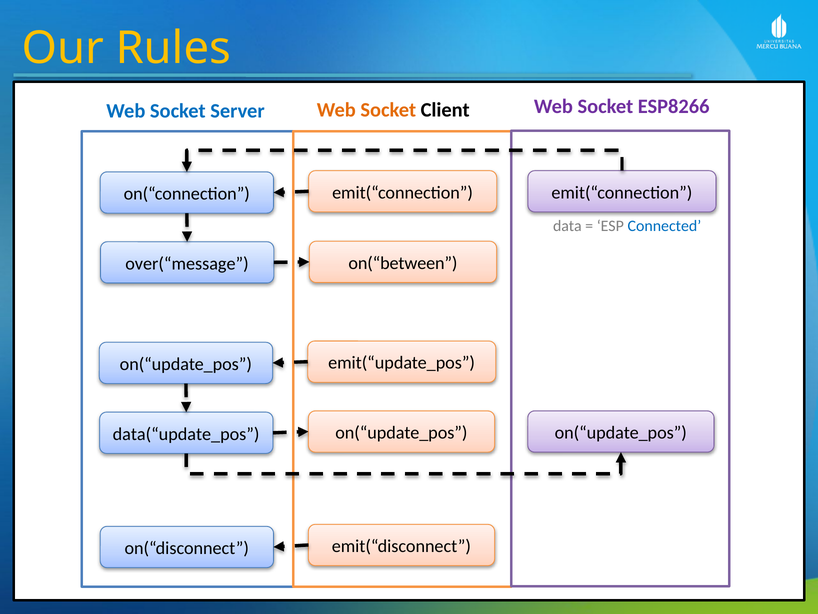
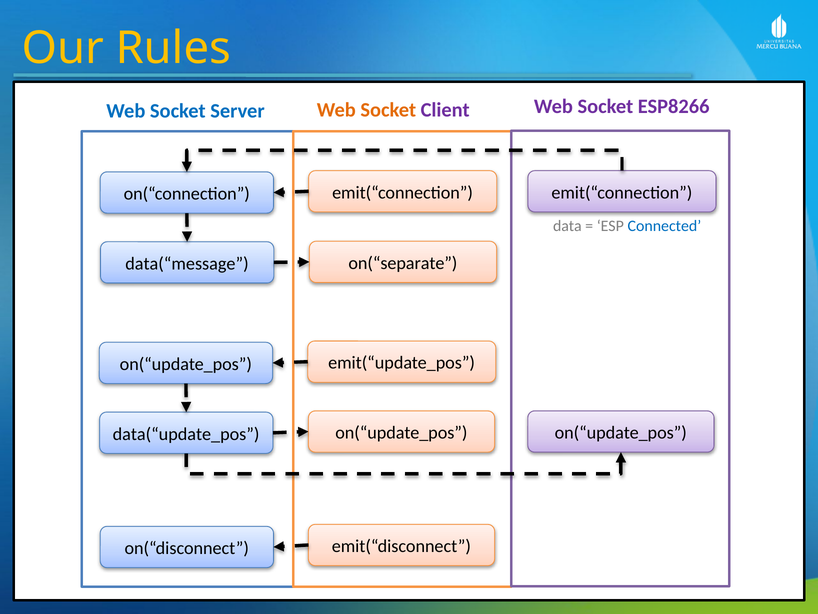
Client colour: black -> purple (445, 110)
on(“between: on(“between -> on(“separate (403, 263)
over(“message: over(“message -> data(“message (187, 263)
